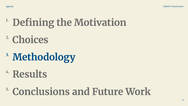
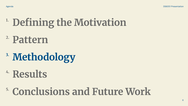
Choices: Choices -> Pattern (30, 40)
